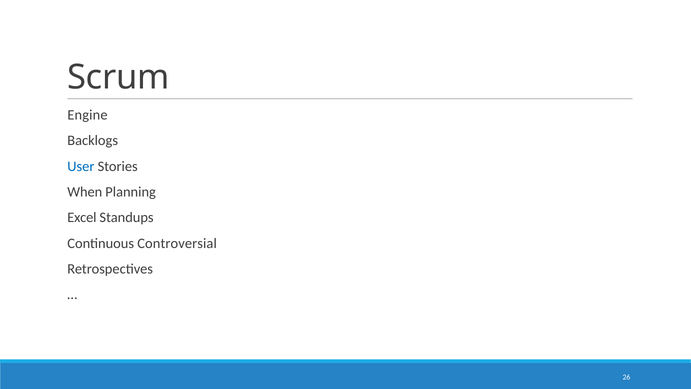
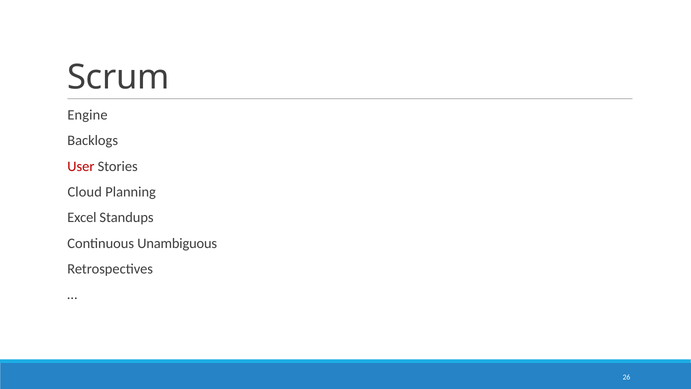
User colour: blue -> red (81, 166)
When: When -> Cloud (85, 192)
Controversial: Controversial -> Unambiguous (177, 243)
